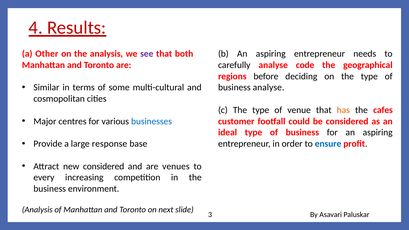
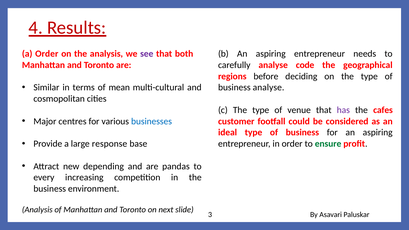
a Other: Other -> Order (47, 54)
some: some -> mean (119, 88)
has colour: orange -> purple (343, 110)
ensure colour: blue -> green (328, 144)
new considered: considered -> depending (104, 166)
venues: venues -> pandas (176, 166)
